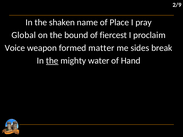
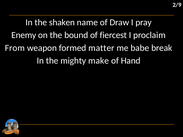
Place: Place -> Draw (119, 22)
Global: Global -> Enemy (24, 35)
Voice: Voice -> From (15, 48)
sides: sides -> babe (140, 48)
the underline: present -> none (52, 61)
water: water -> make (99, 61)
